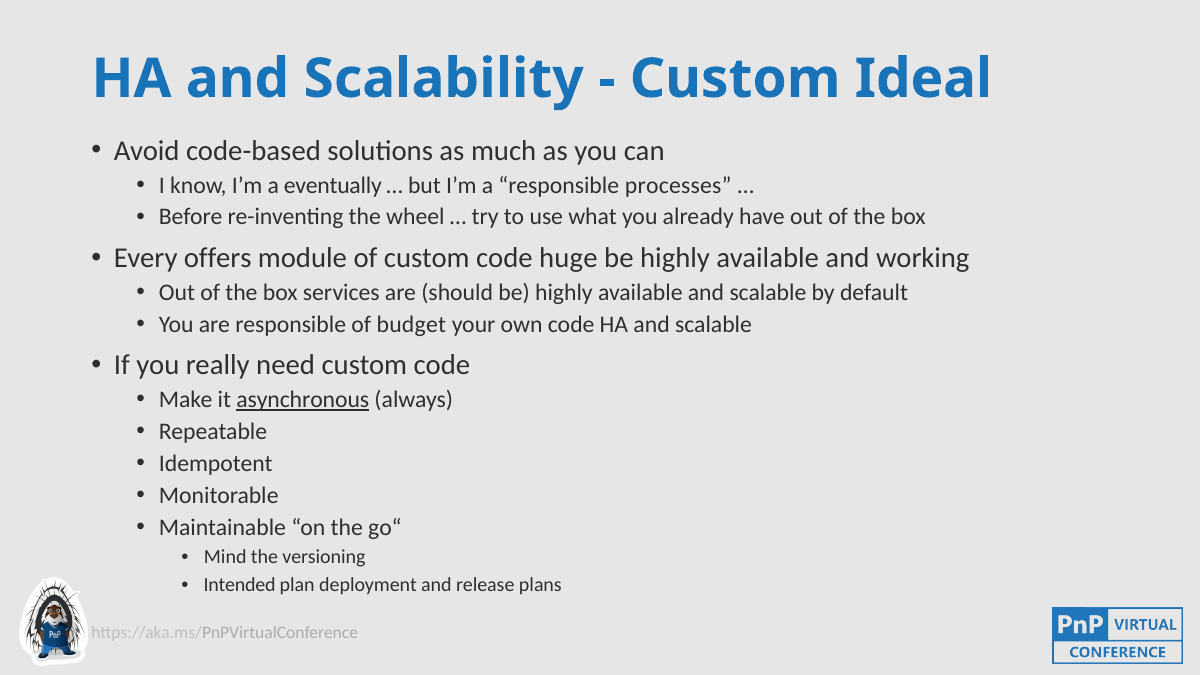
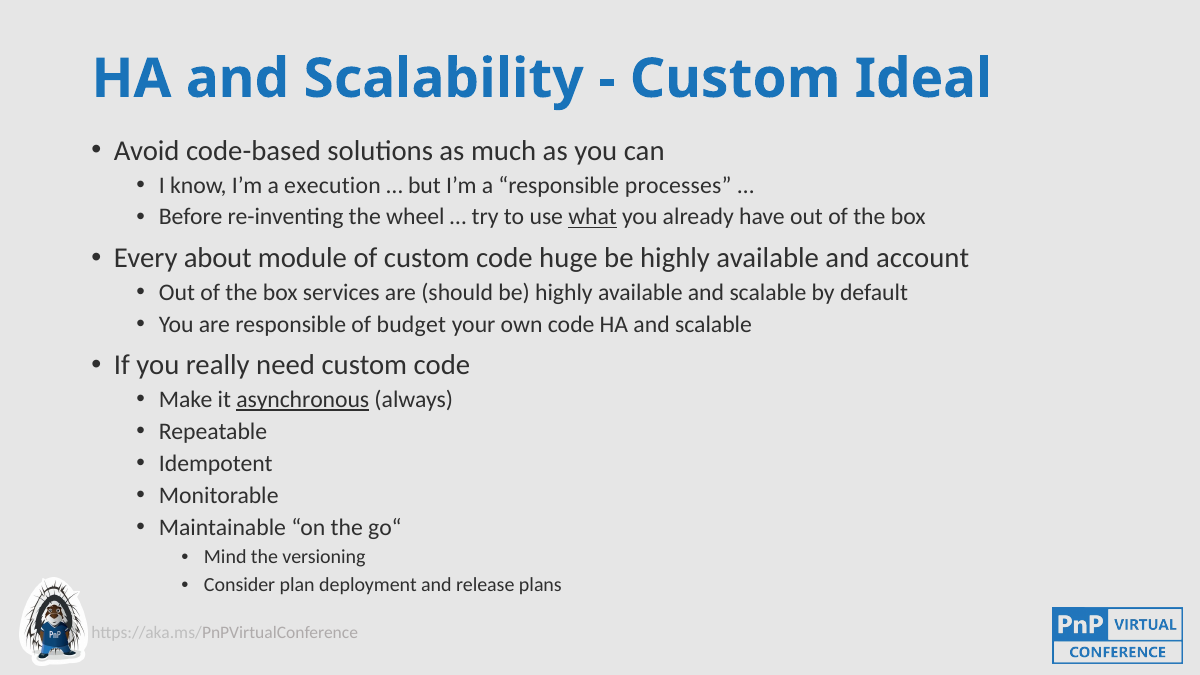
eventually: eventually -> execution (333, 185)
what underline: none -> present (593, 217)
offers: offers -> about (218, 258)
working: working -> account (923, 258)
Intended: Intended -> Consider (240, 585)
